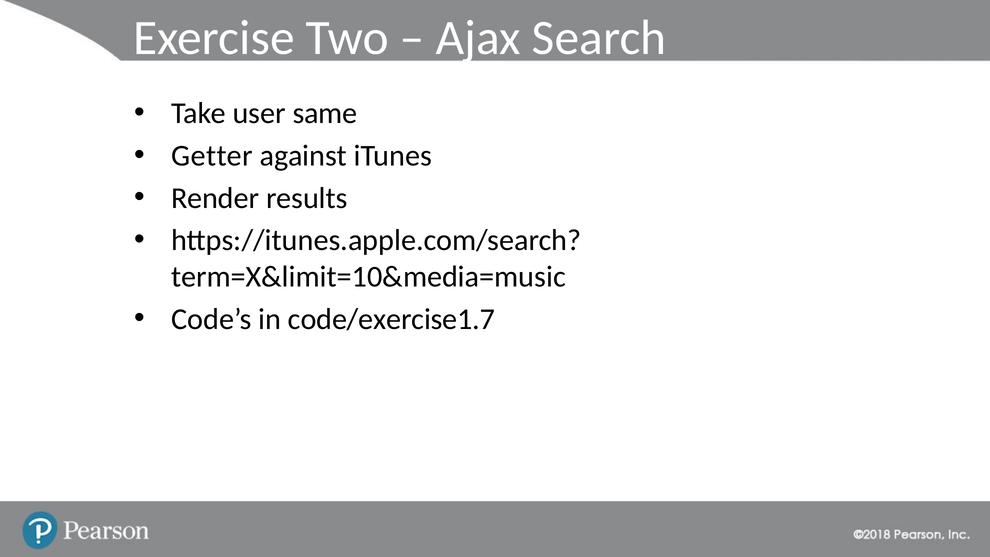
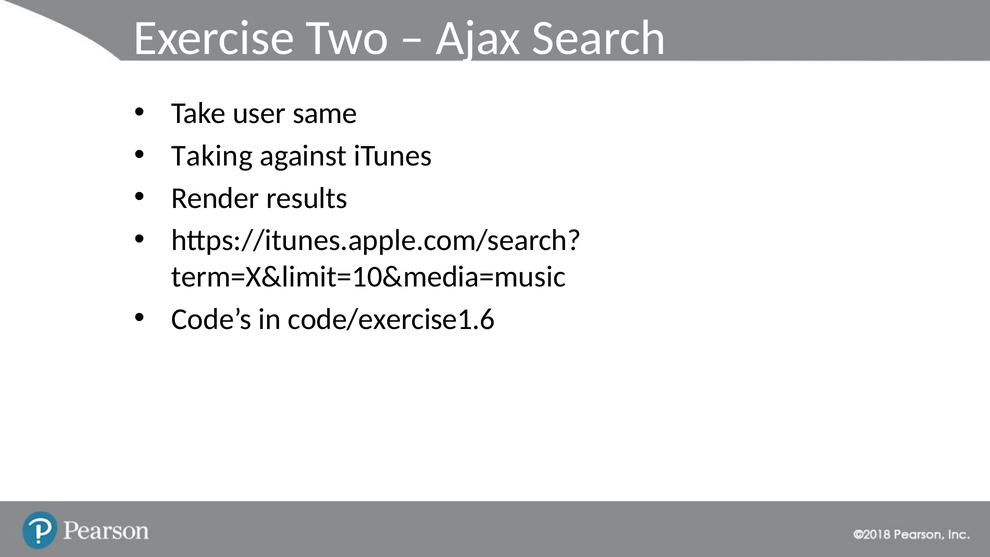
Getter: Getter -> Taking (212, 156)
code/exercise1.7: code/exercise1.7 -> code/exercise1.6 (392, 319)
